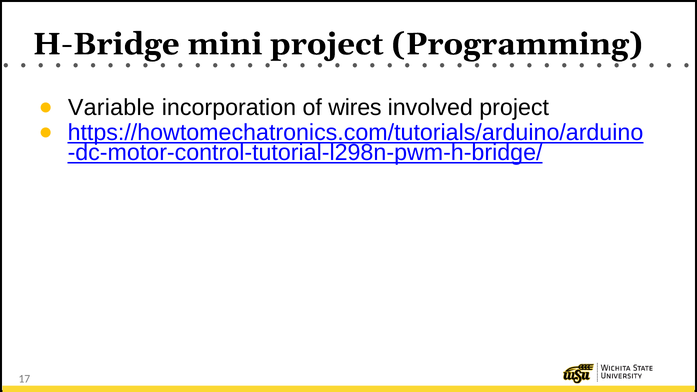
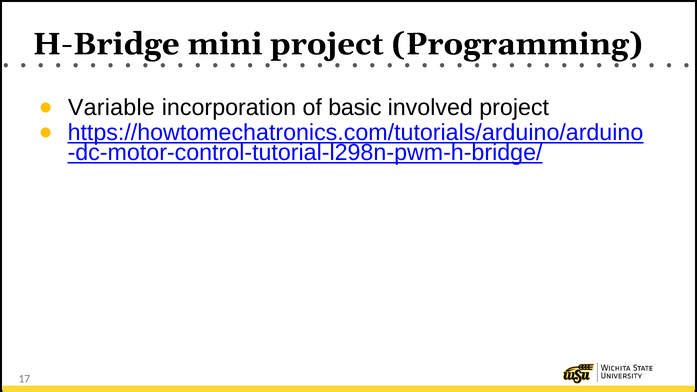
wires: wires -> basic (355, 107)
